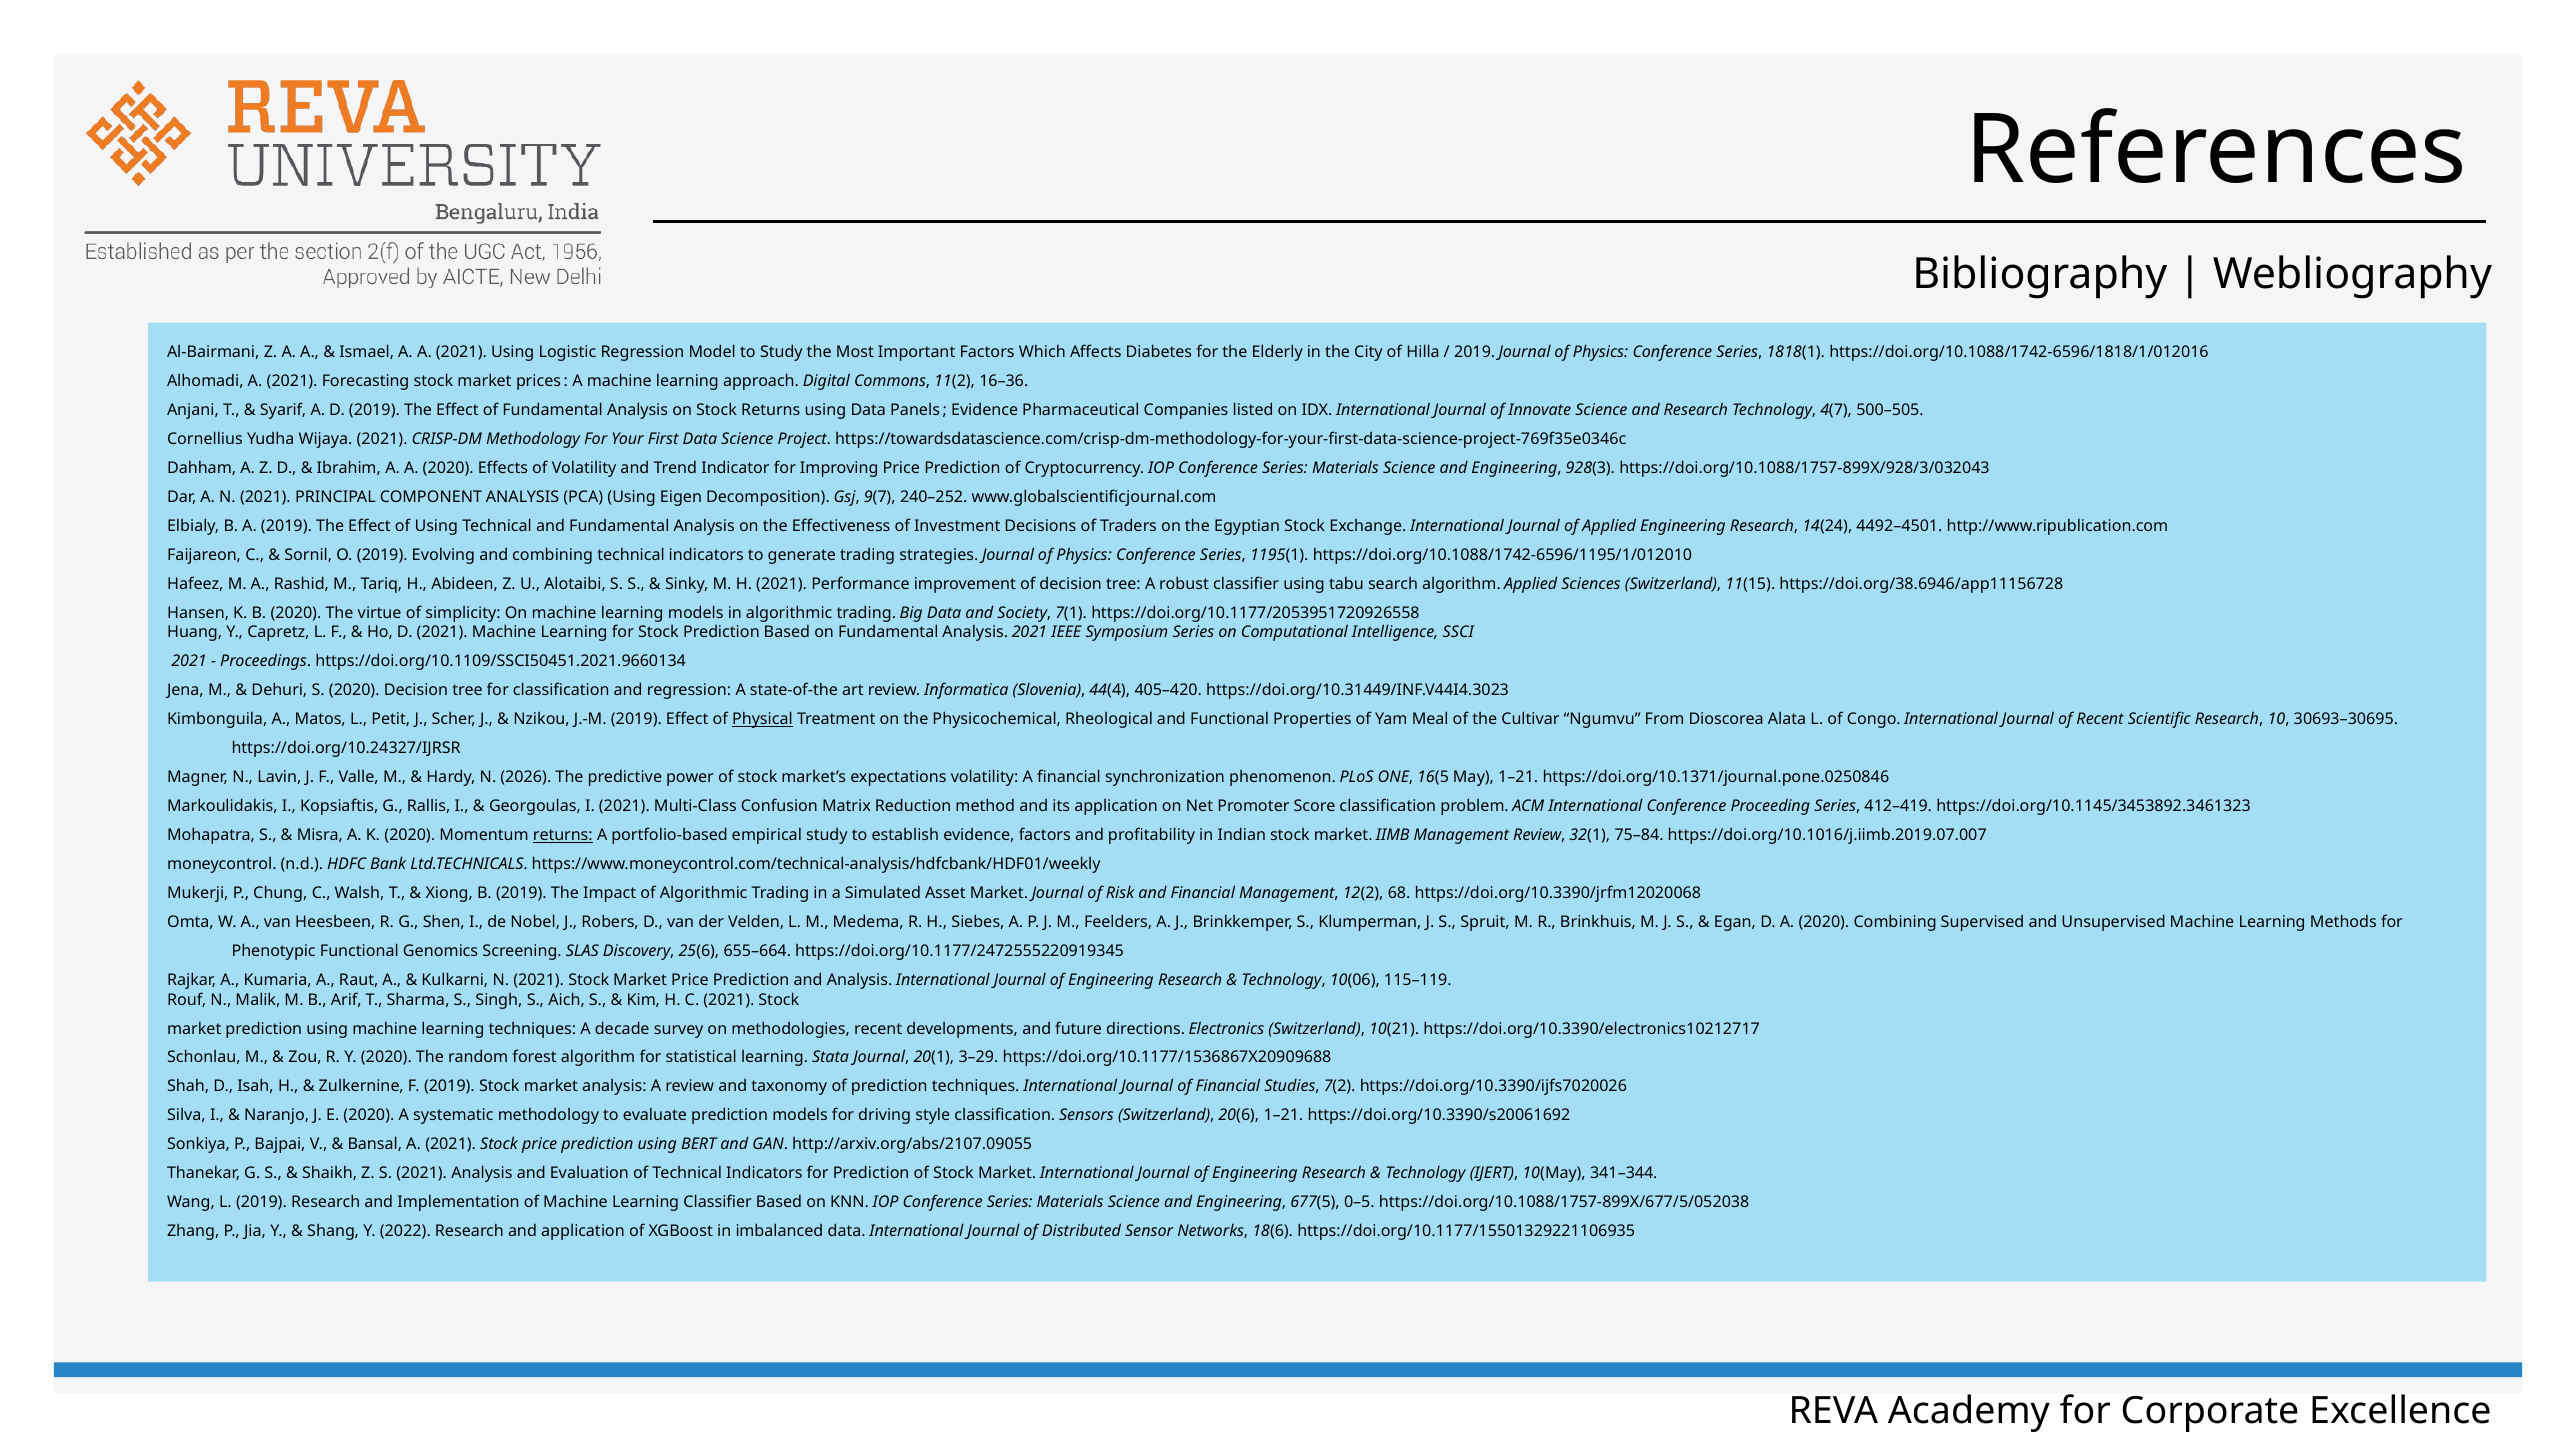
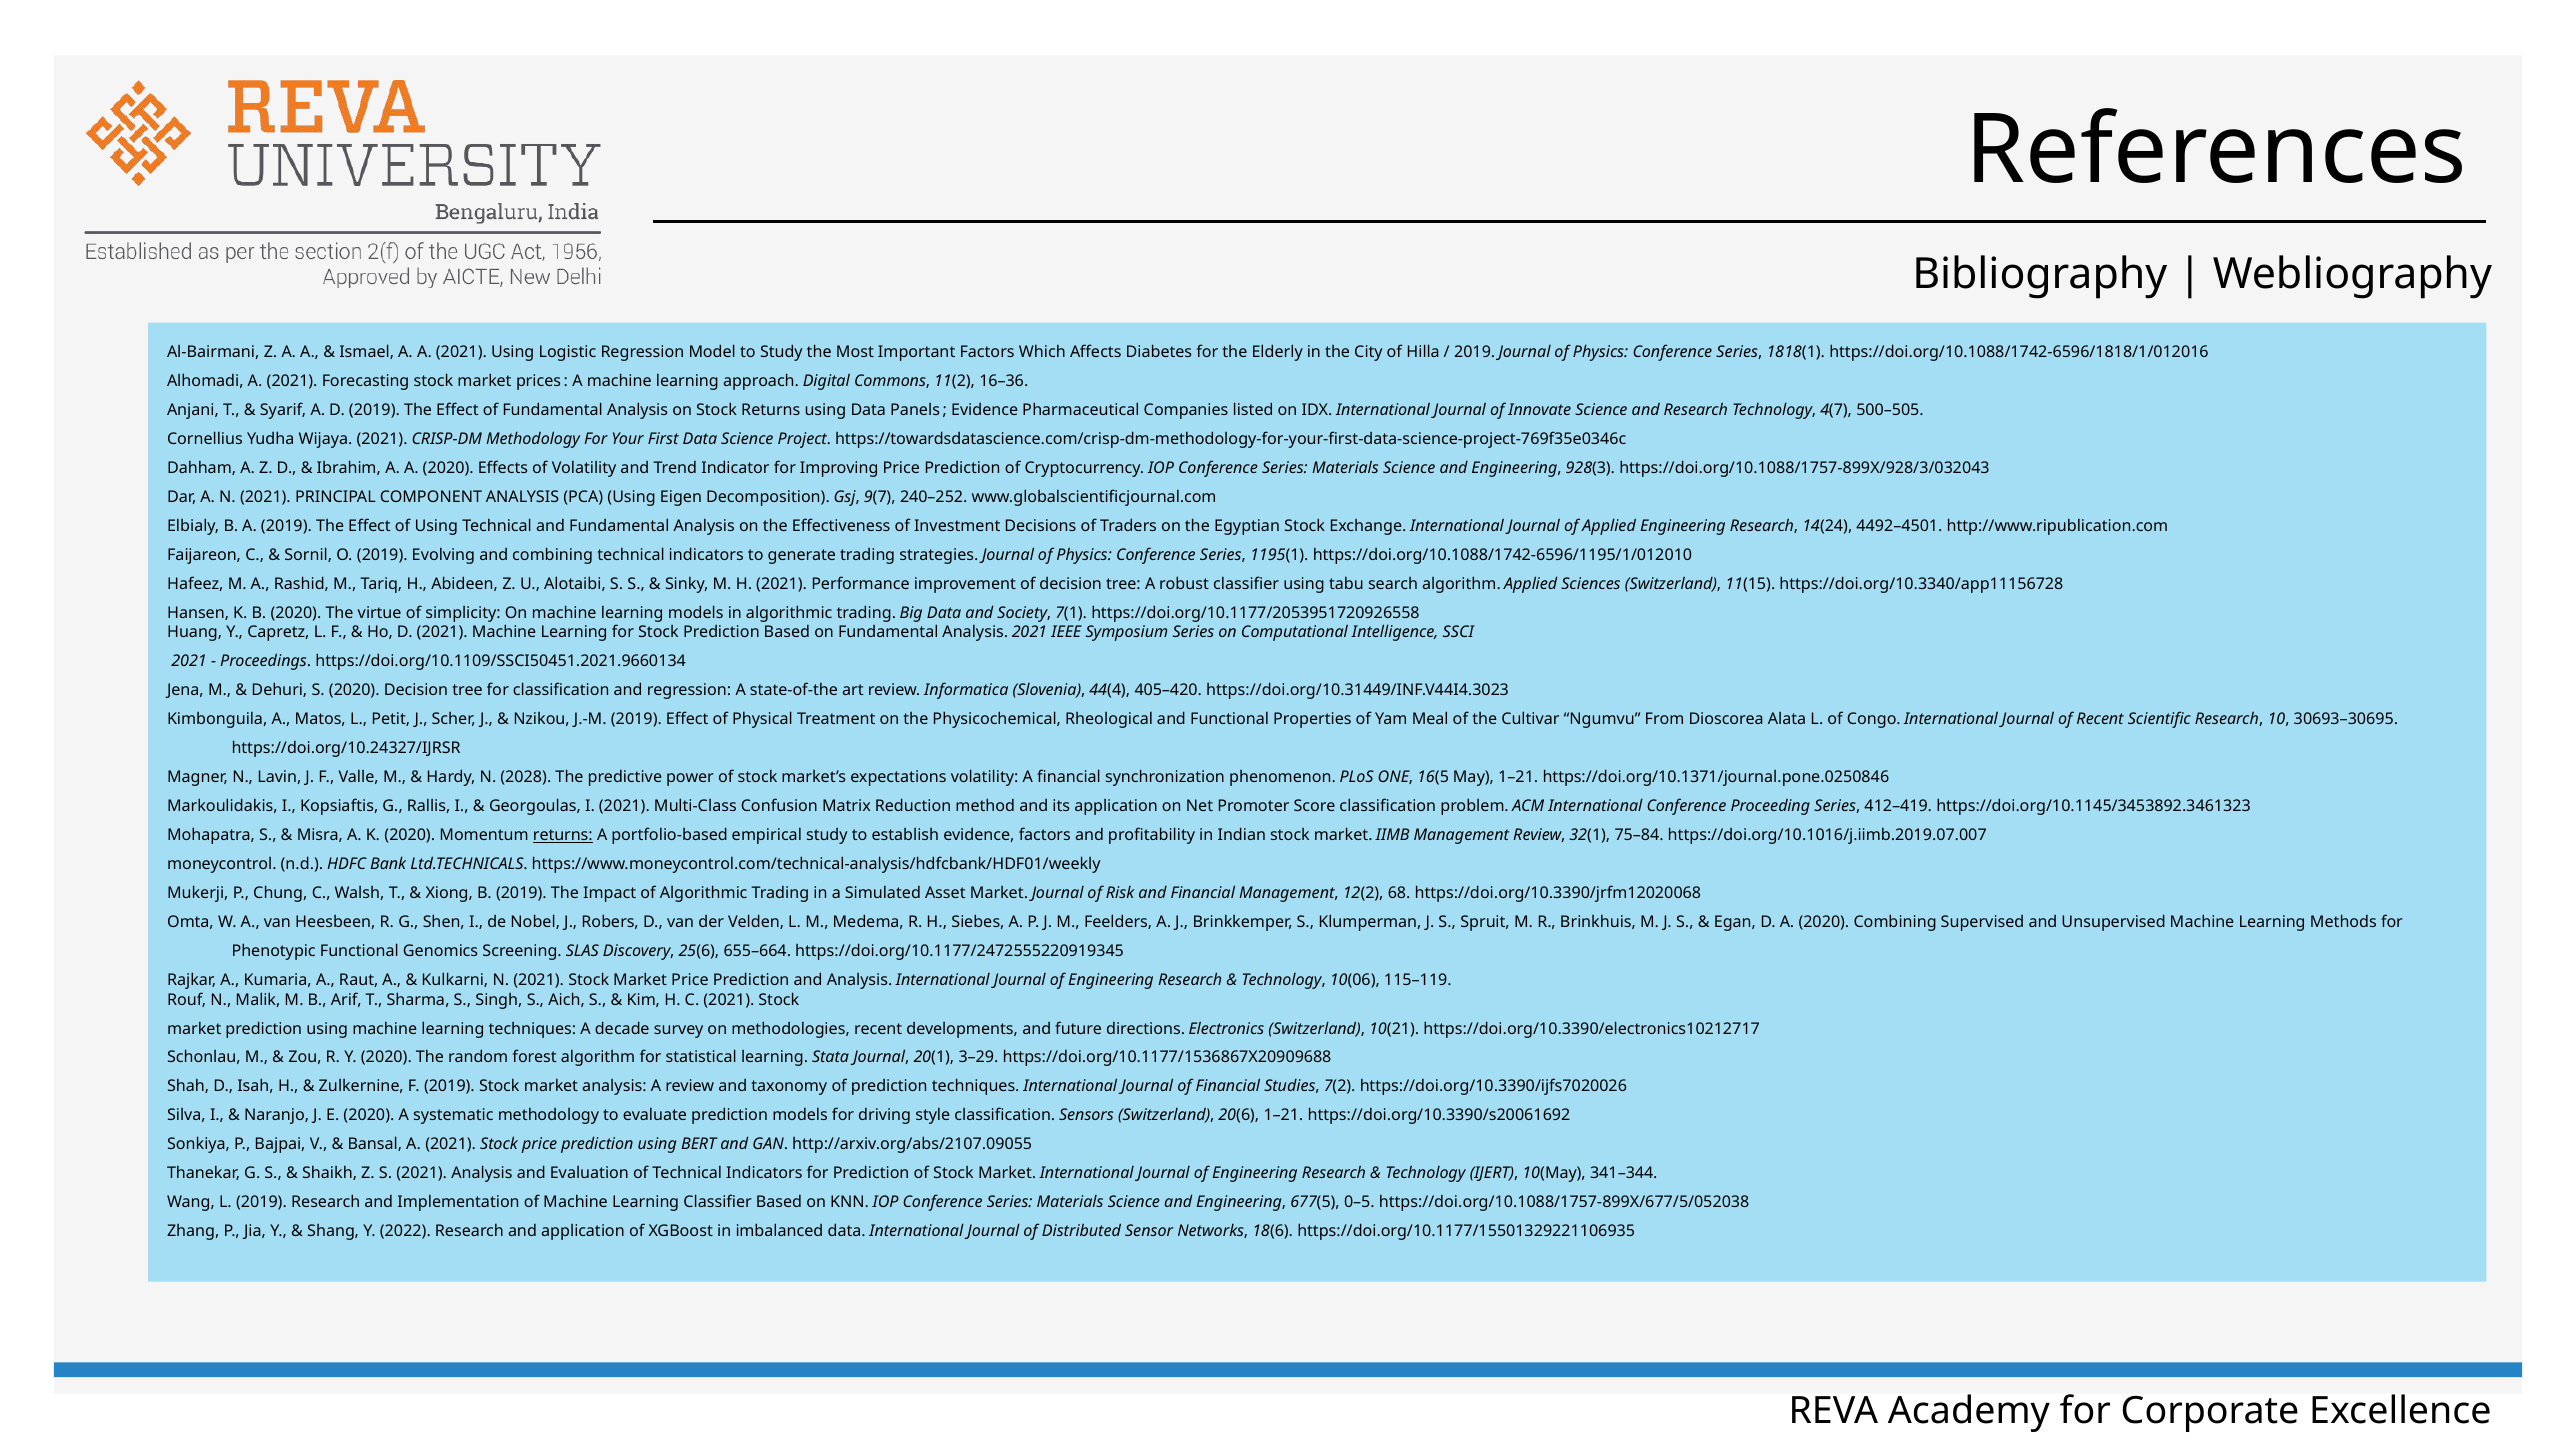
https://doi.org/38.6946/app11156728: https://doi.org/38.6946/app11156728 -> https://doi.org/10.3340/app11156728 (1921, 584)
Physical underline: present -> none (762, 720)
2026: 2026 -> 2028 (526, 778)
